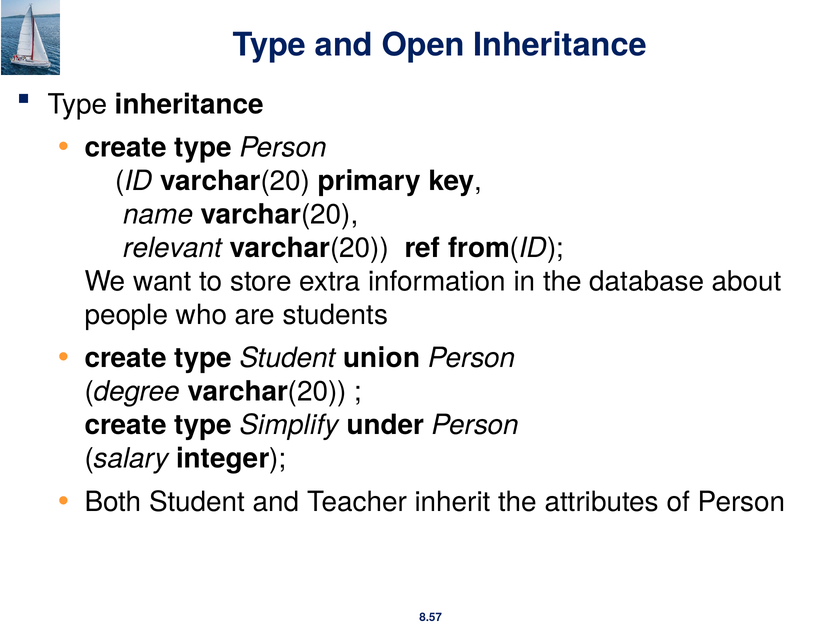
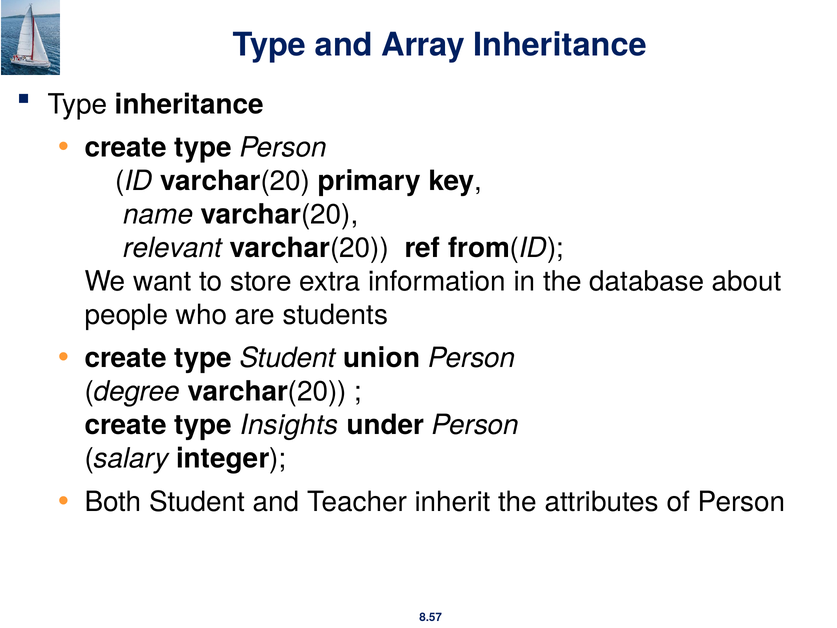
Open: Open -> Array (423, 45)
Simplify: Simplify -> Insights (289, 425)
